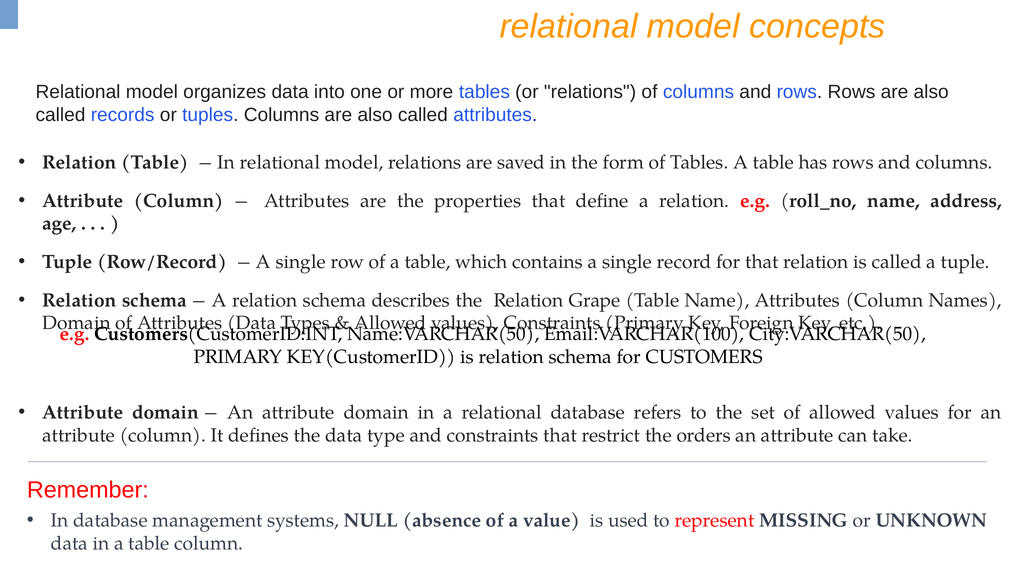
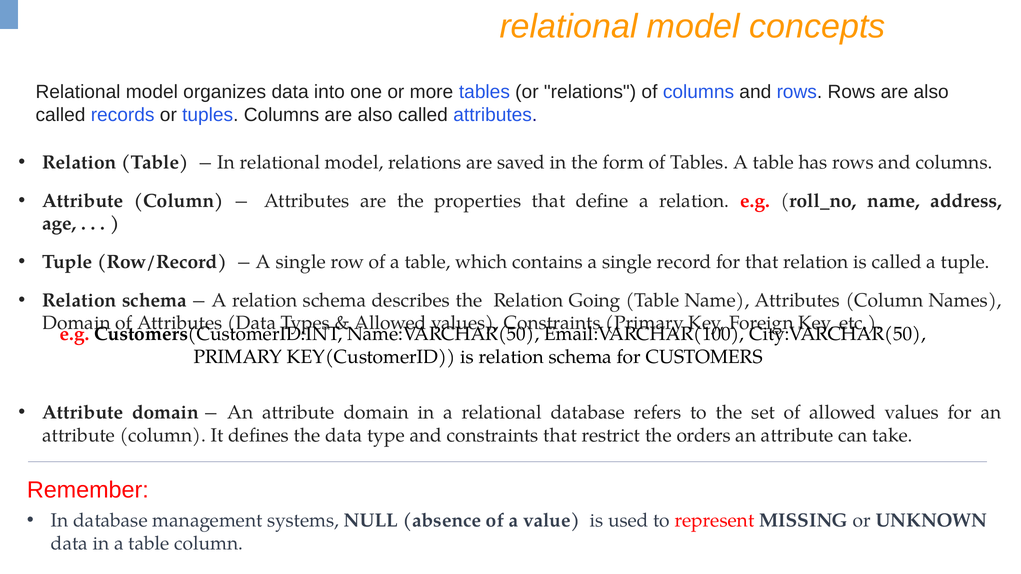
Grape: Grape -> Going (595, 300)
